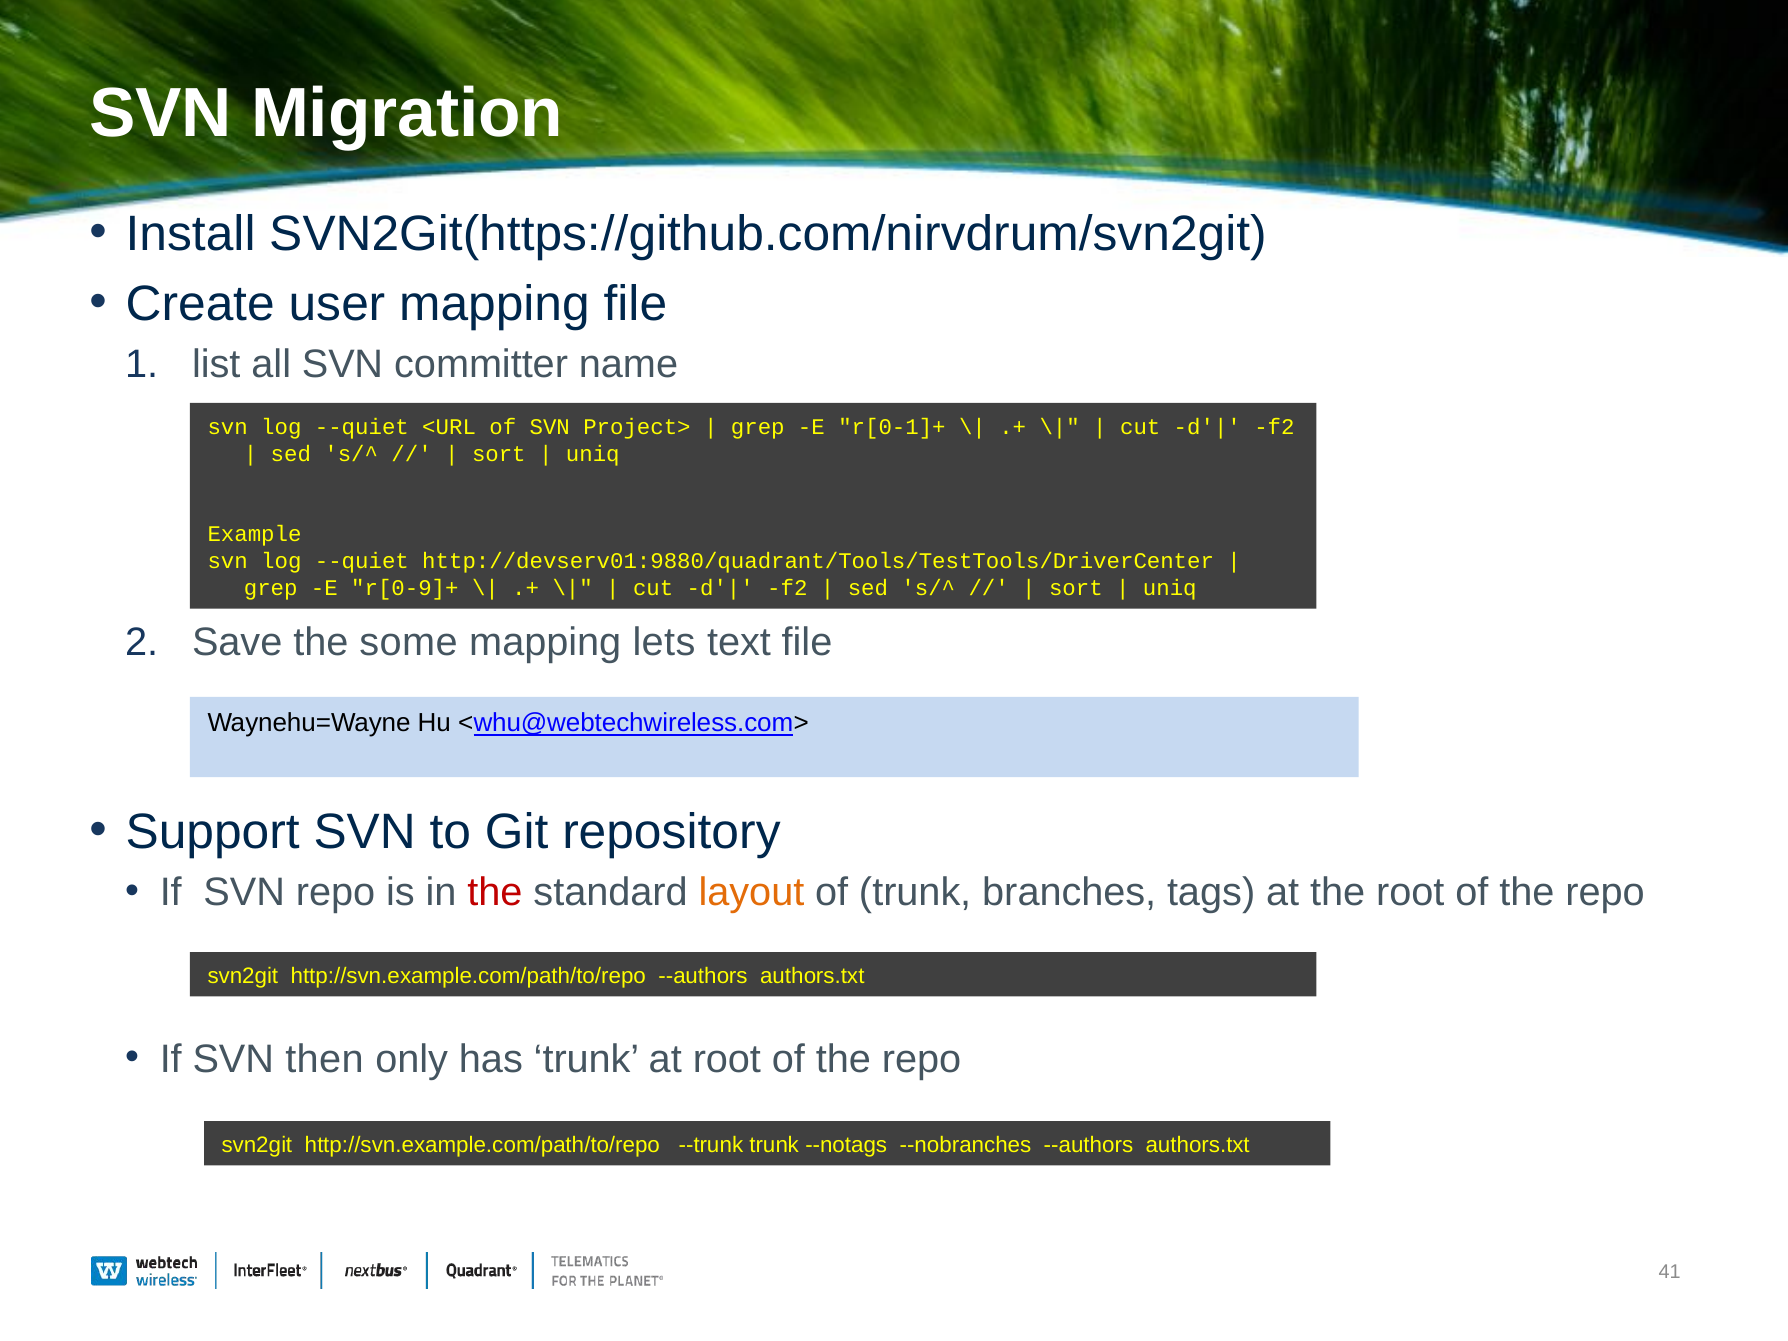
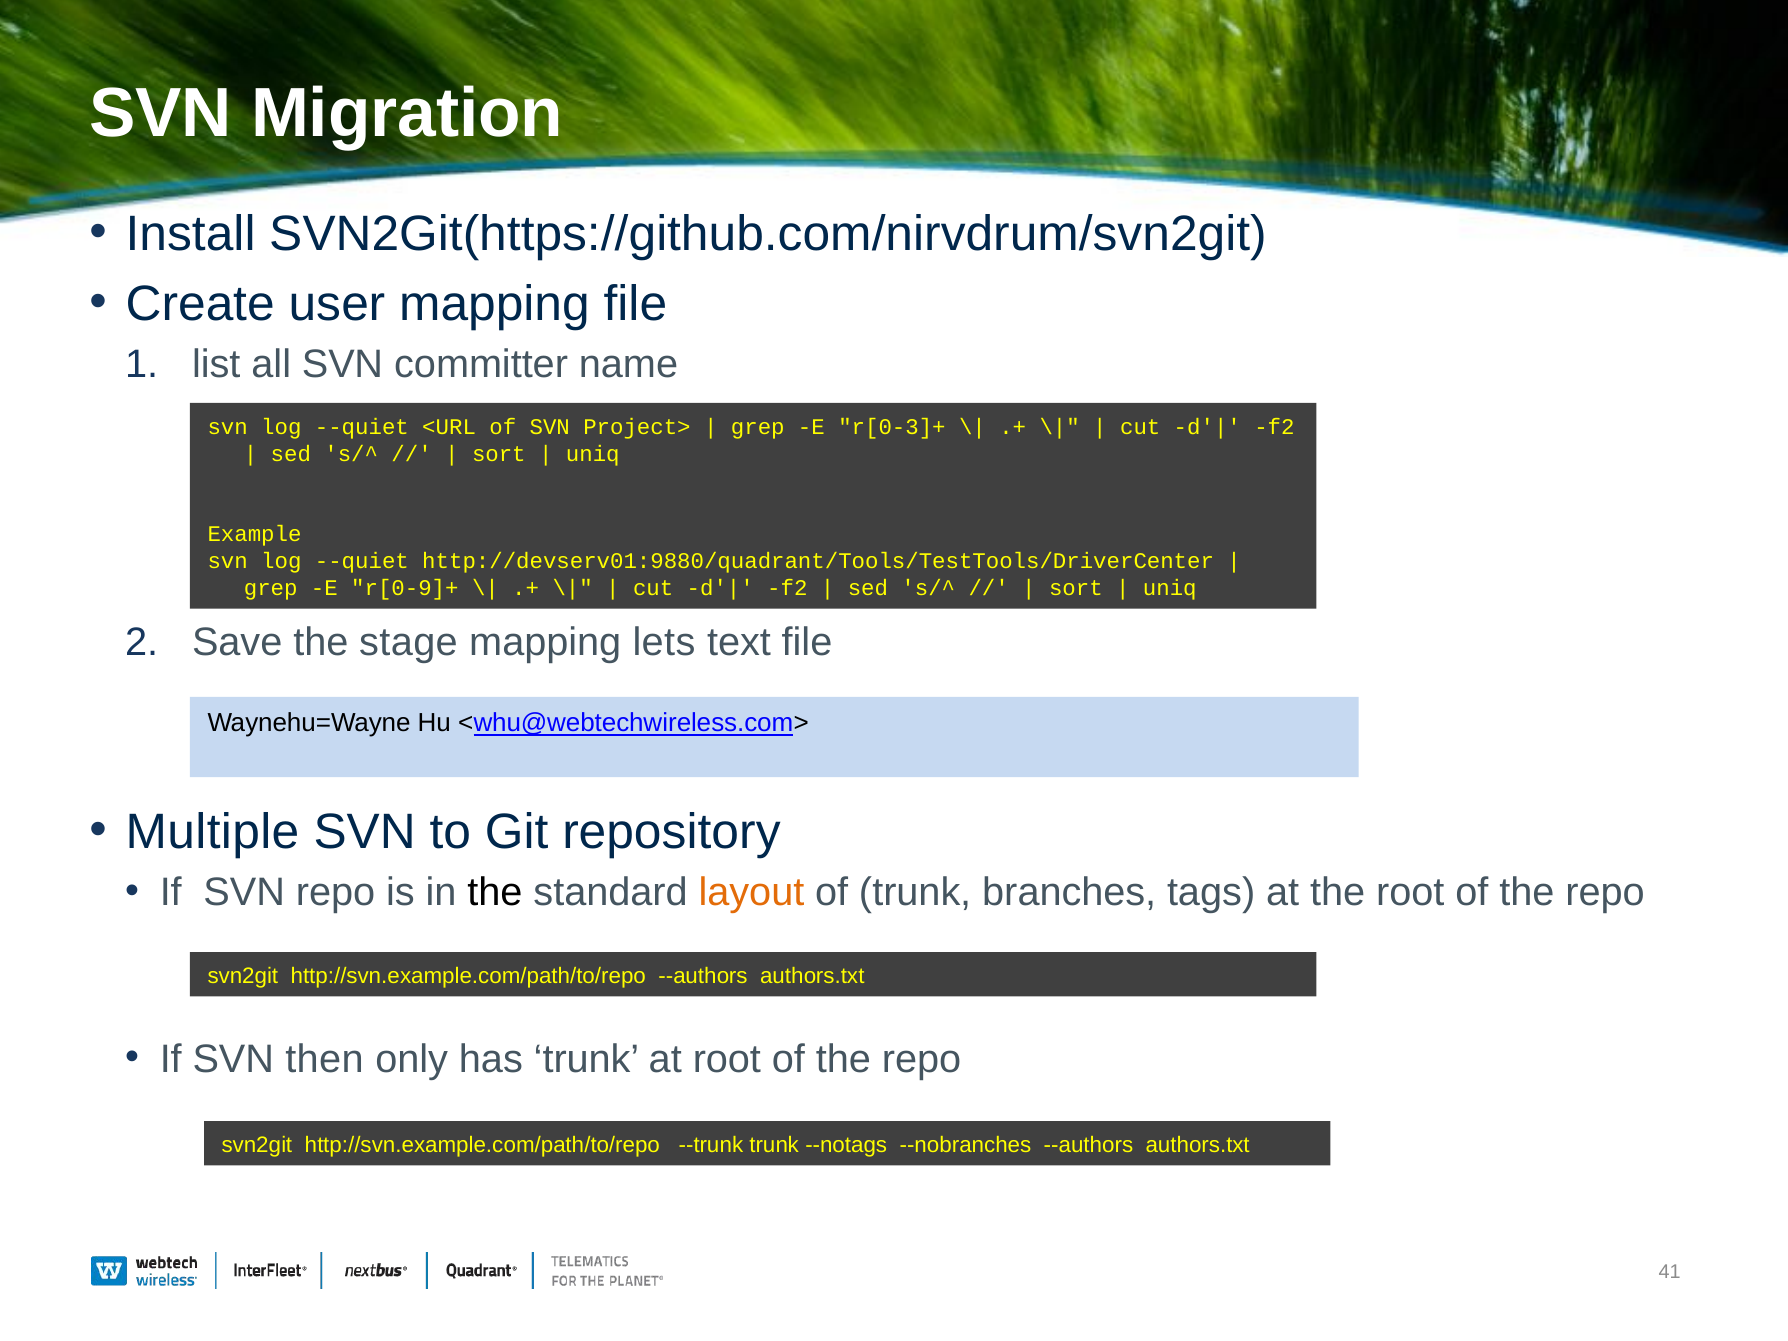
r[0-1]+: r[0-1]+ -> r[0-3]+ (892, 427)
some: some -> stage (408, 642)
Support: Support -> Multiple (213, 832)
the colour: red -> black (495, 893)
